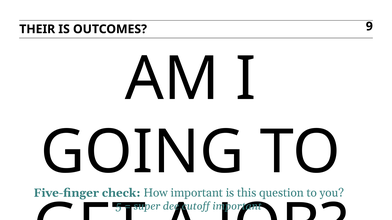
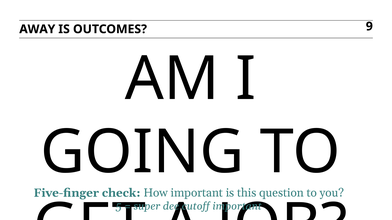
THEIR: THEIR -> AWAY (37, 29)
